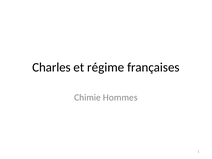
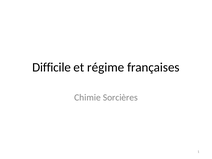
Charles: Charles -> Difficile (51, 67)
Hommes: Hommes -> Sorcières (120, 97)
